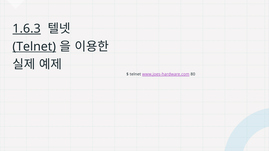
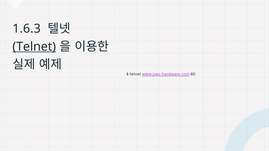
1.6.3 underline: present -> none (27, 29)
